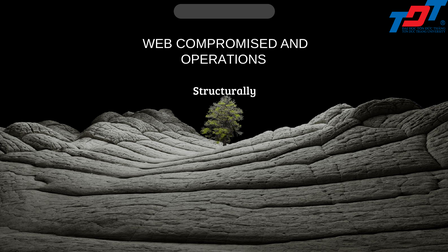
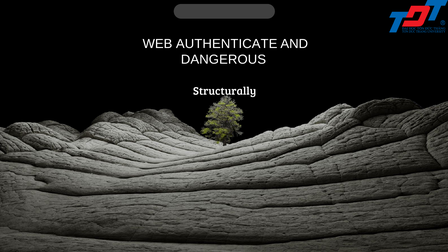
COMPROMISED: COMPROMISED -> AUTHENTICATE (227, 44)
OPERATIONS: OPERATIONS -> DANGEROUS (223, 60)
